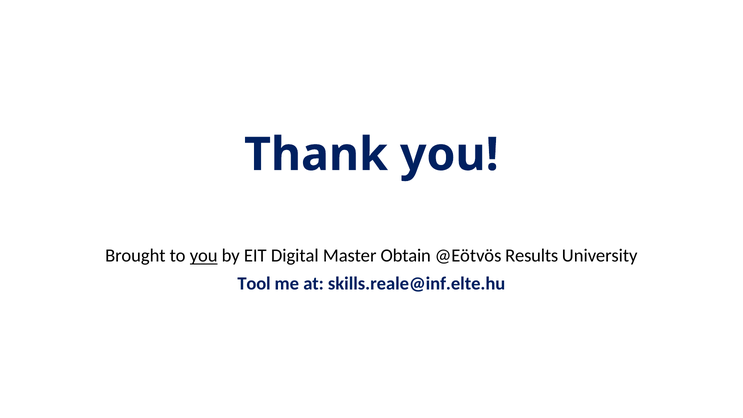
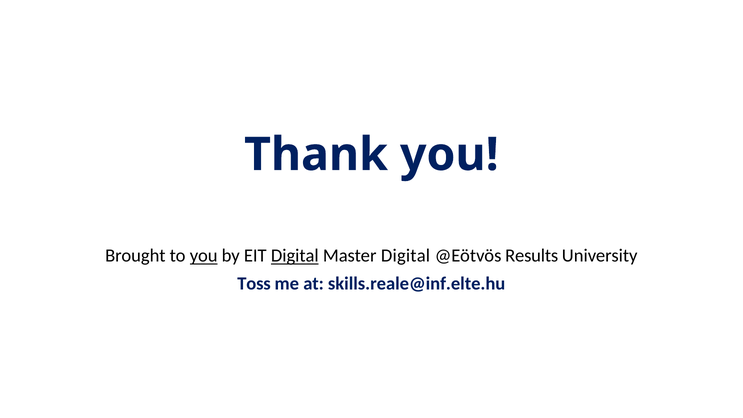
Digital underline: none -> present (295, 256)
Master Obtain: Obtain -> Digital (406, 256)
Tool: Tool -> Toss (254, 284)
